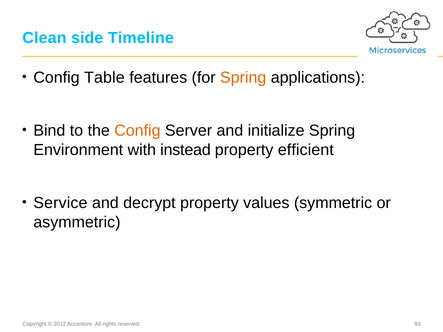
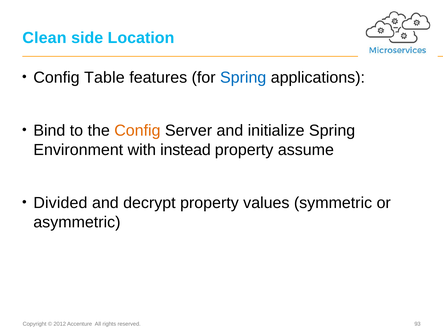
Timeline: Timeline -> Location (141, 38)
Spring colour: orange -> blue (243, 78)
efficient: efficient -> assume (306, 150)
Service: Service -> Divided (60, 203)
